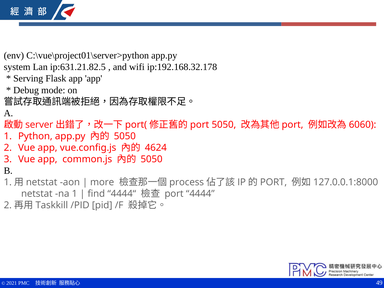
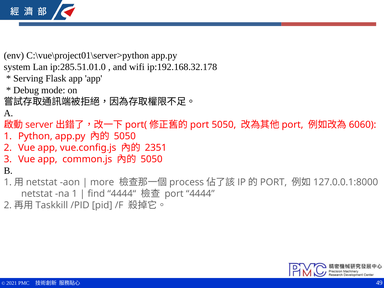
ip:631.21.82.5: ip:631.21.82.5 -> ip:285.51.01.0 (78, 67)
4624: 4624 -> 2351 (156, 148)
